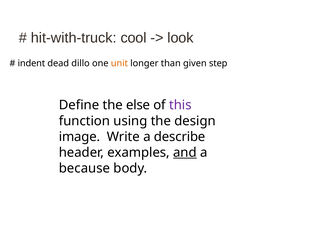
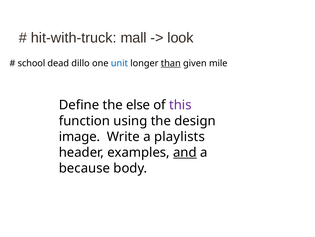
cool: cool -> mall (134, 38)
indent: indent -> school (31, 63)
unit colour: orange -> blue (119, 63)
than underline: none -> present (171, 63)
step: step -> mile (218, 63)
describe: describe -> playlists (180, 136)
